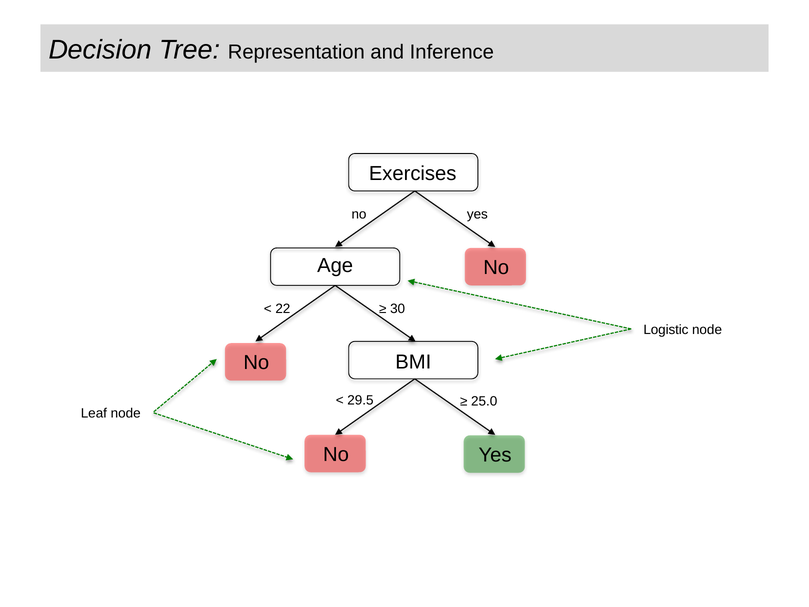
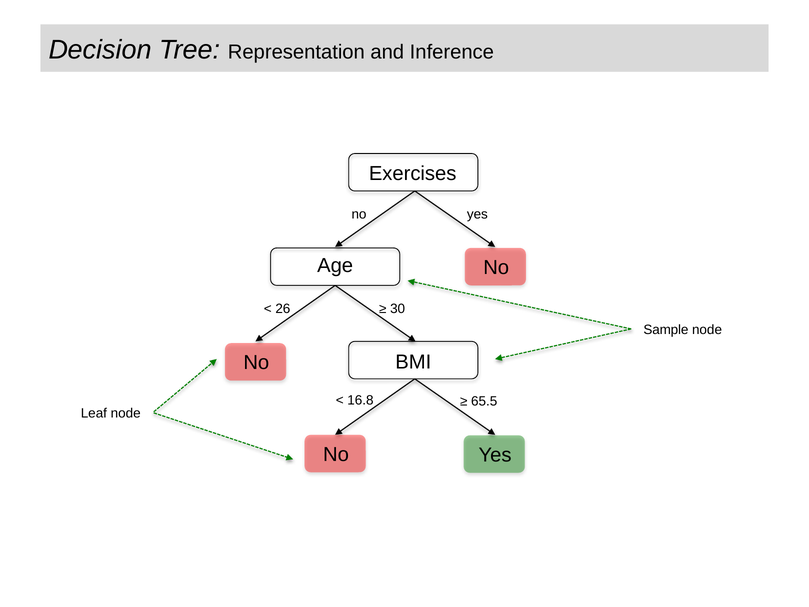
22: 22 -> 26 (283, 309)
Logistic: Logistic -> Sample (666, 330)
29.5: 29.5 -> 16.8 (360, 400)
25.0: 25.0 -> 65.5 (484, 401)
